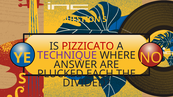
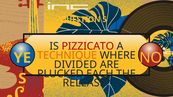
TECHNIQUE colour: purple -> orange (67, 56)
ANSWER: ANSWER -> DIVIDED (75, 65)
DIVIDED: DIVIDED -> RELEASE (86, 83)
